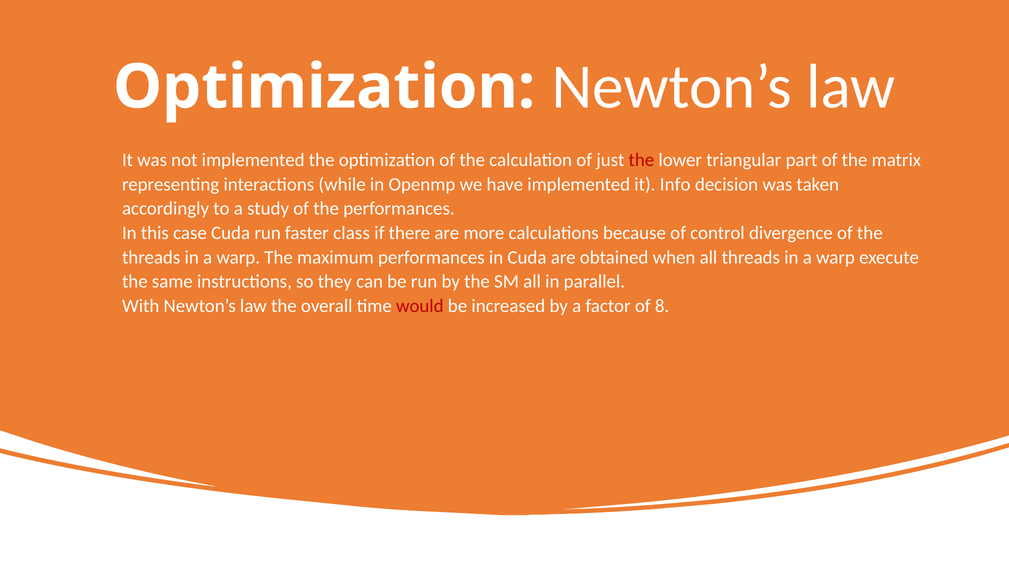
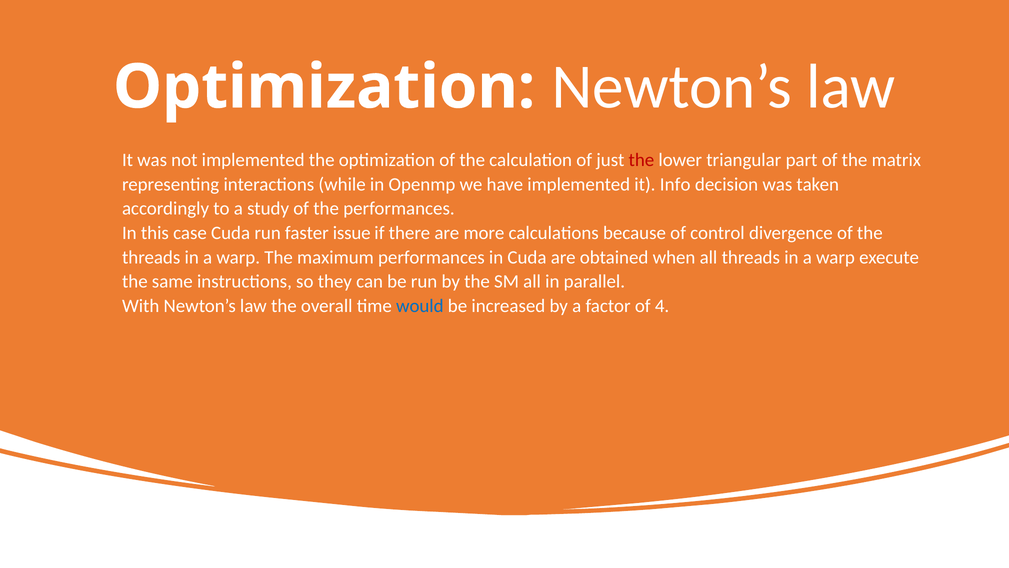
class: class -> issue (352, 233)
would colour: red -> blue (420, 306)
8: 8 -> 4 (662, 306)
